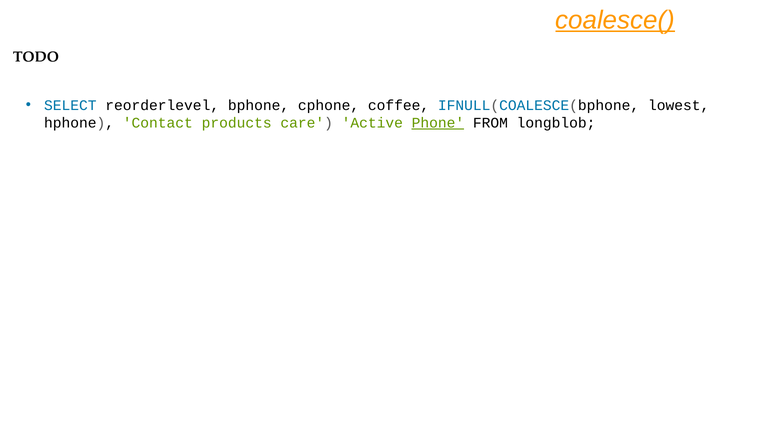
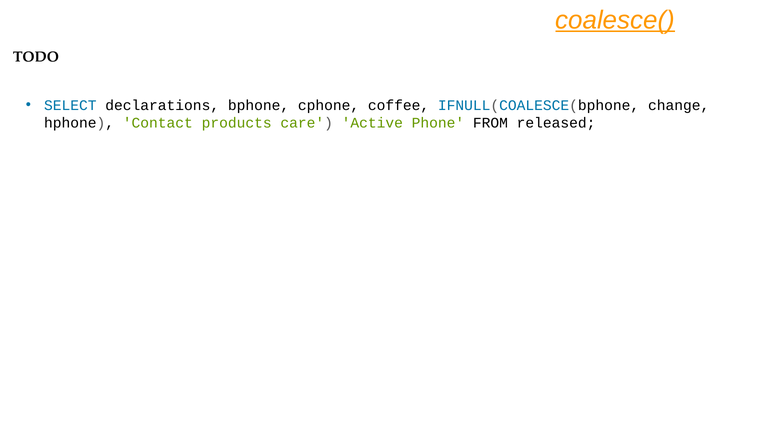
reorderlevel: reorderlevel -> declarations (162, 105)
lowest: lowest -> change (679, 105)
Phone underline: present -> none (438, 123)
longblob: longblob -> released (556, 123)
